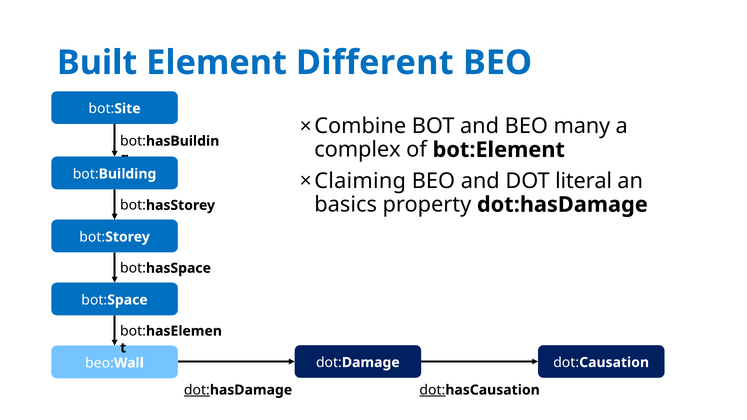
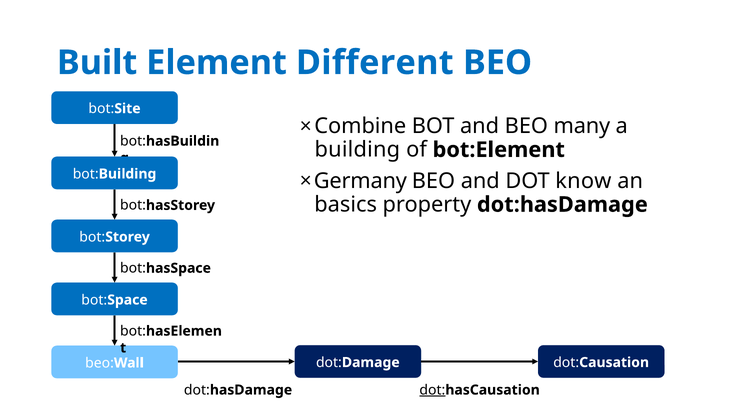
complex: complex -> building (357, 150)
Claiming: Claiming -> Germany (360, 181)
literal: literal -> know (583, 181)
dot underline: present -> none (197, 390)
